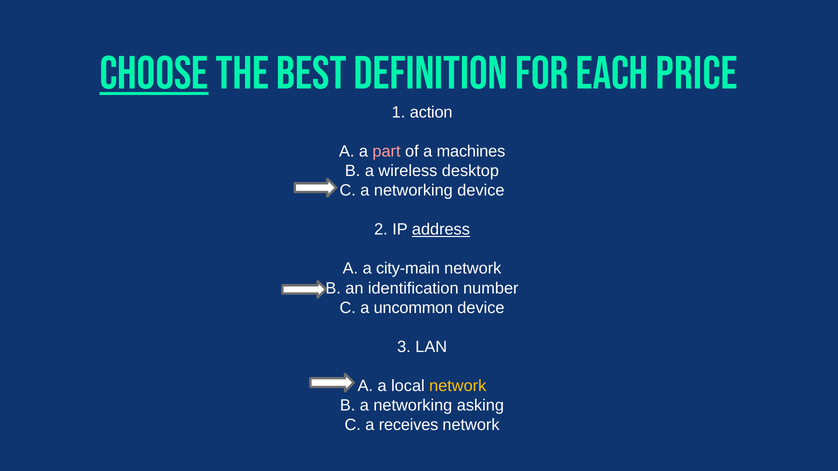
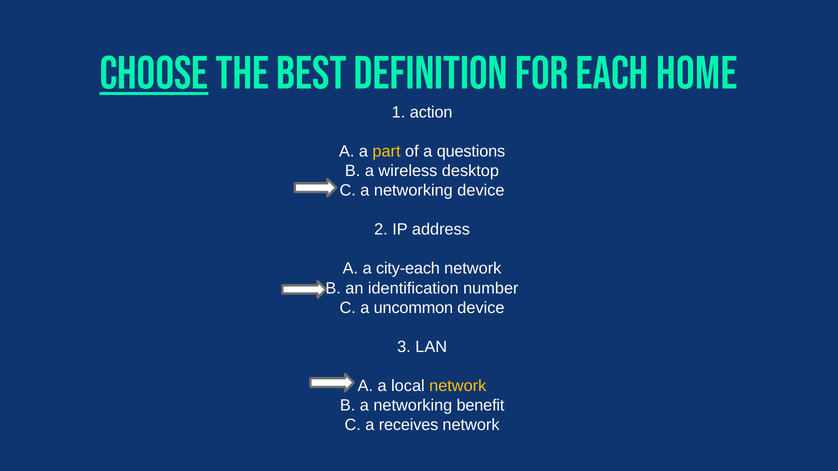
price: price -> home (697, 74)
part colour: pink -> yellow (387, 151)
machines: machines -> questions (471, 151)
address underline: present -> none (441, 230)
city-main: city-main -> city-each (408, 269)
asking: asking -> benefit (480, 406)
